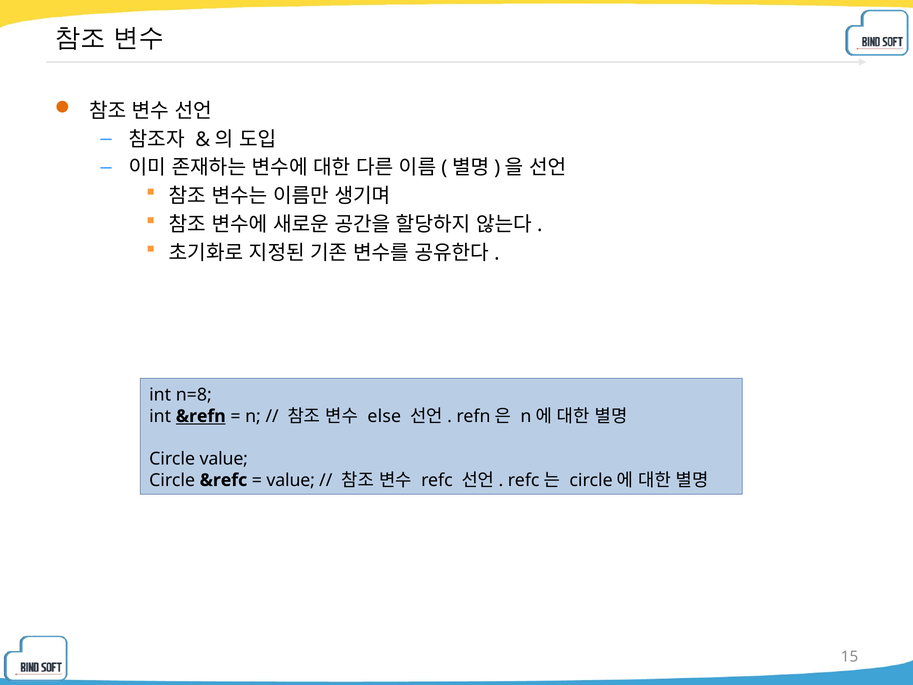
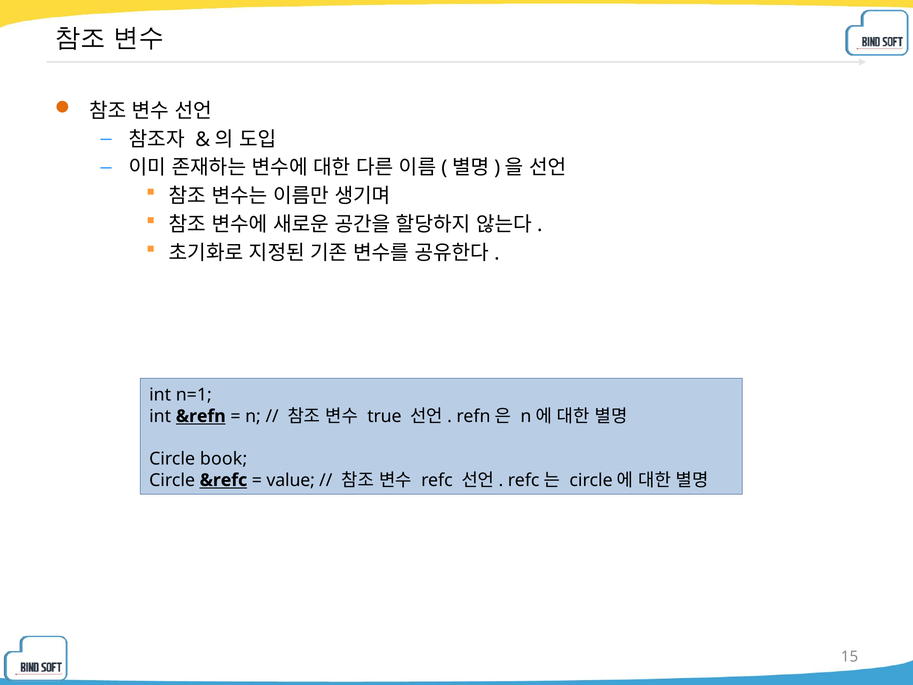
n=8: n=8 -> n=1 (194, 395)
else: else -> true (384, 416)
Circle value: value -> book (224, 459)
&refc underline: none -> present (223, 480)
